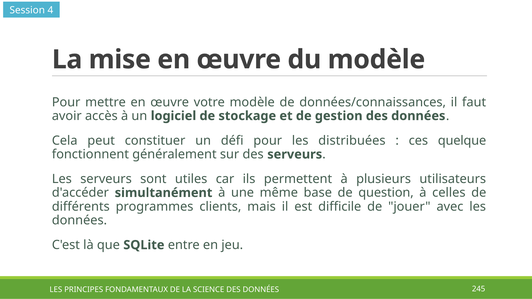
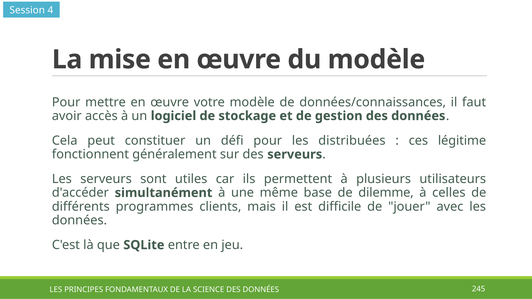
quelque: quelque -> légitime (462, 141)
question: question -> dilemme (386, 193)
